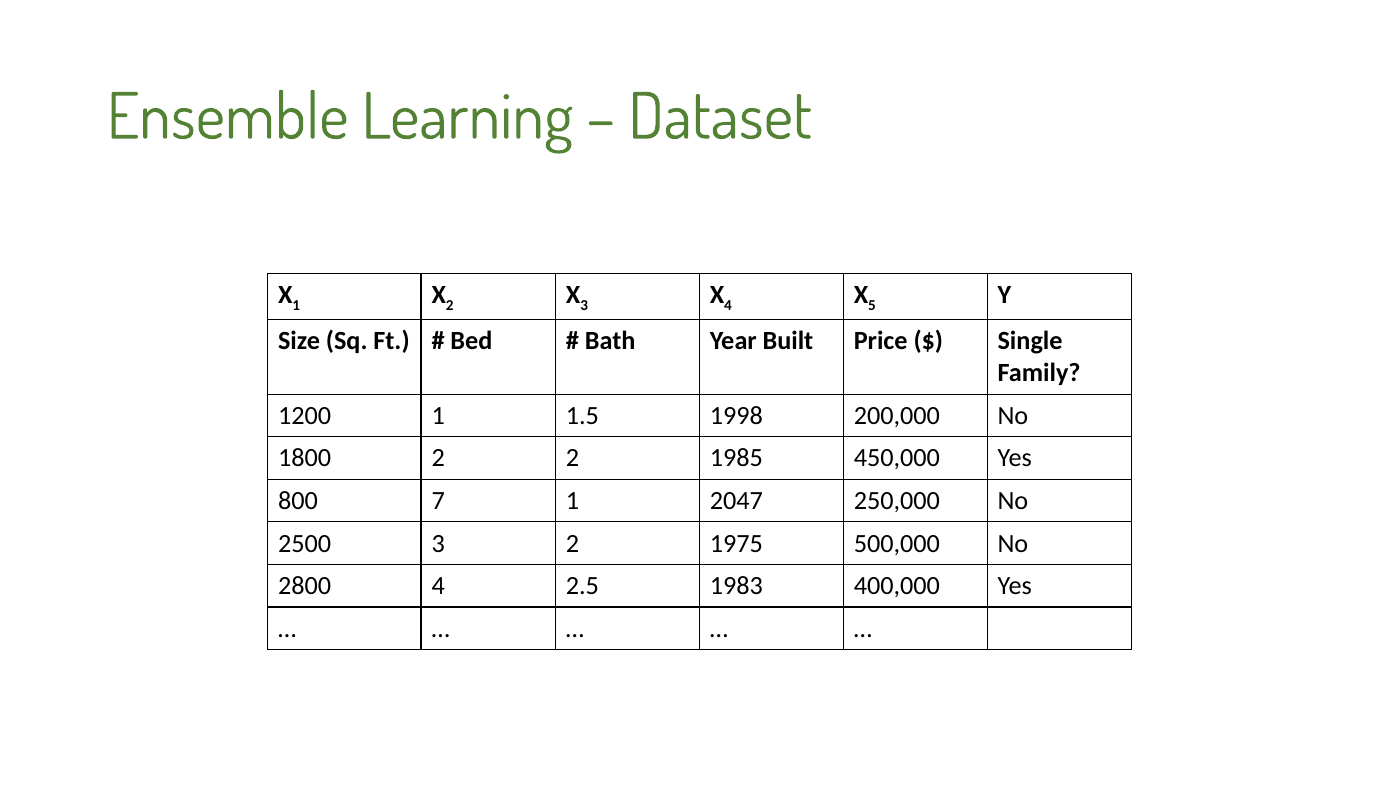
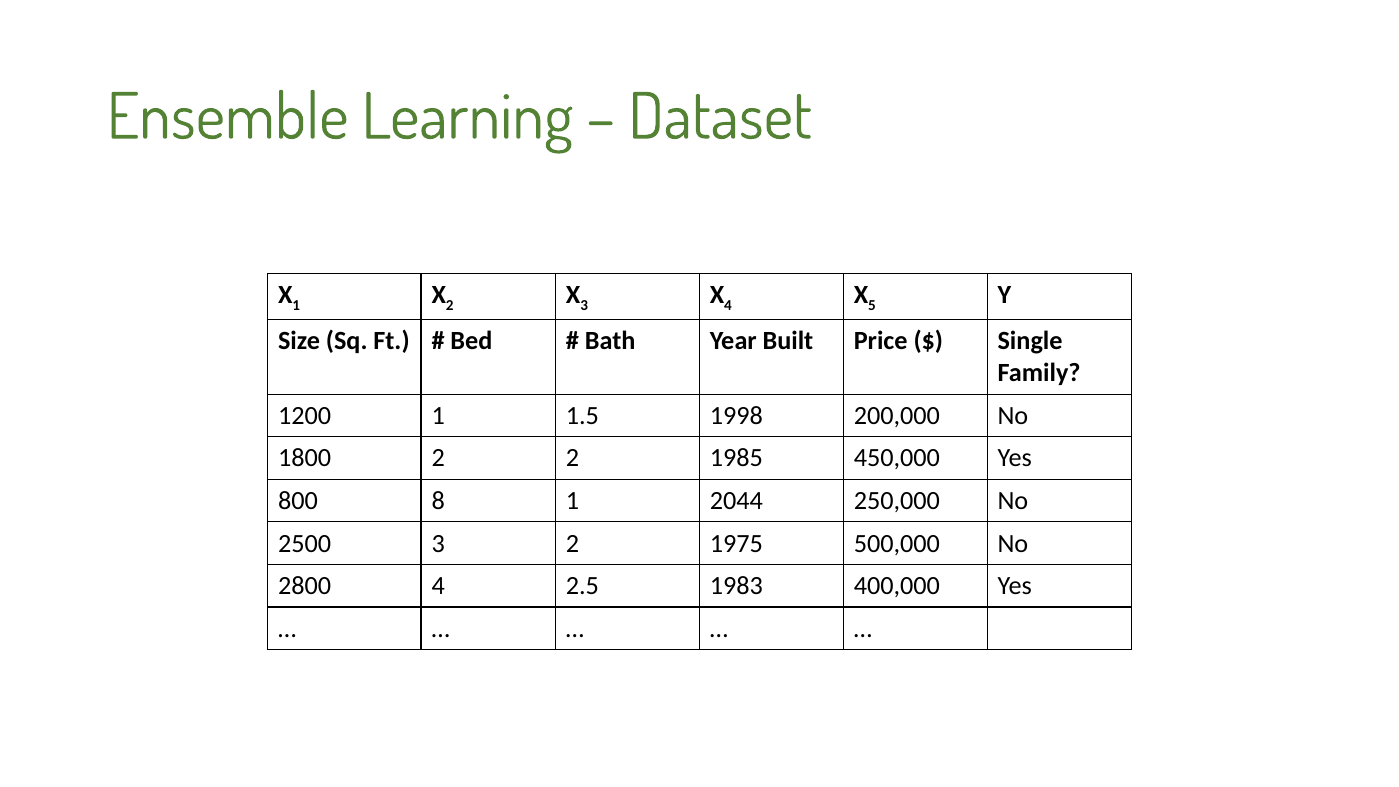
7: 7 -> 8 (438, 501)
2047: 2047 -> 2044 (736, 501)
